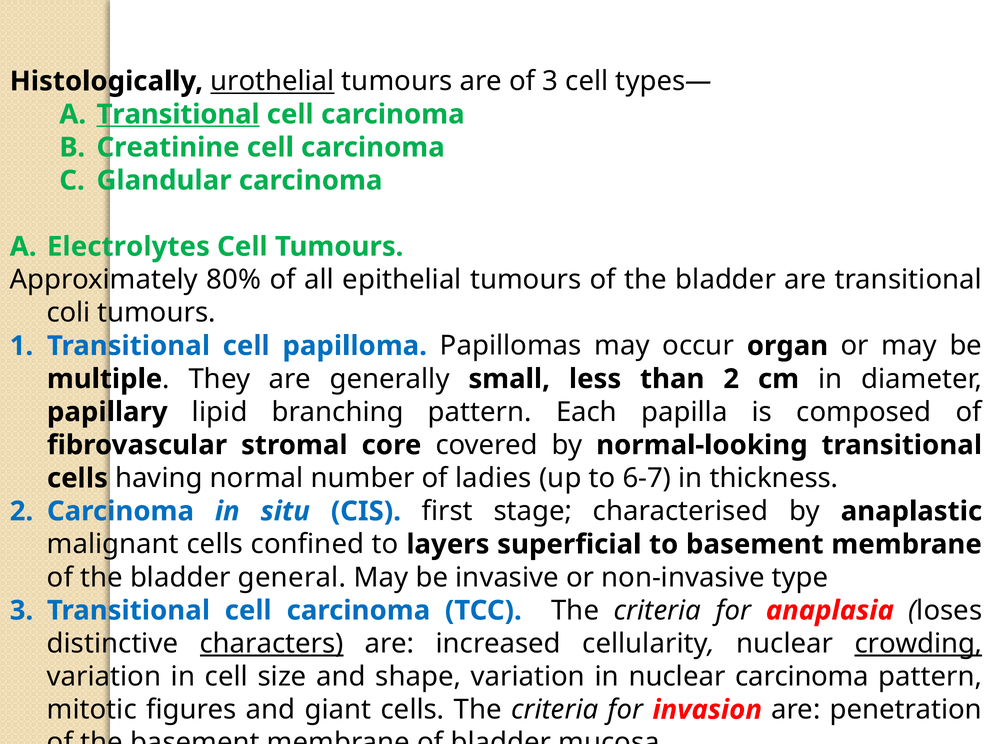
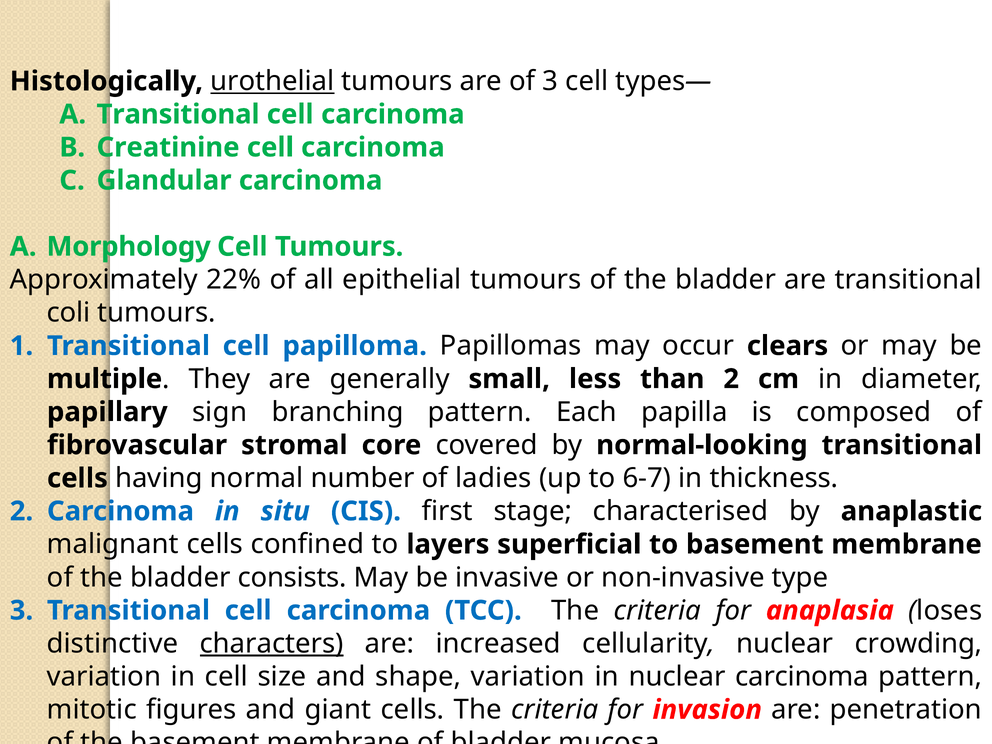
Transitional underline: present -> none (178, 114)
Electrolytes: Electrolytes -> Morphology (129, 247)
80%: 80% -> 22% (234, 280)
organ: organ -> clears (787, 346)
lipid: lipid -> sign (220, 412)
general: general -> consists (292, 577)
crowding underline: present -> none (918, 644)
